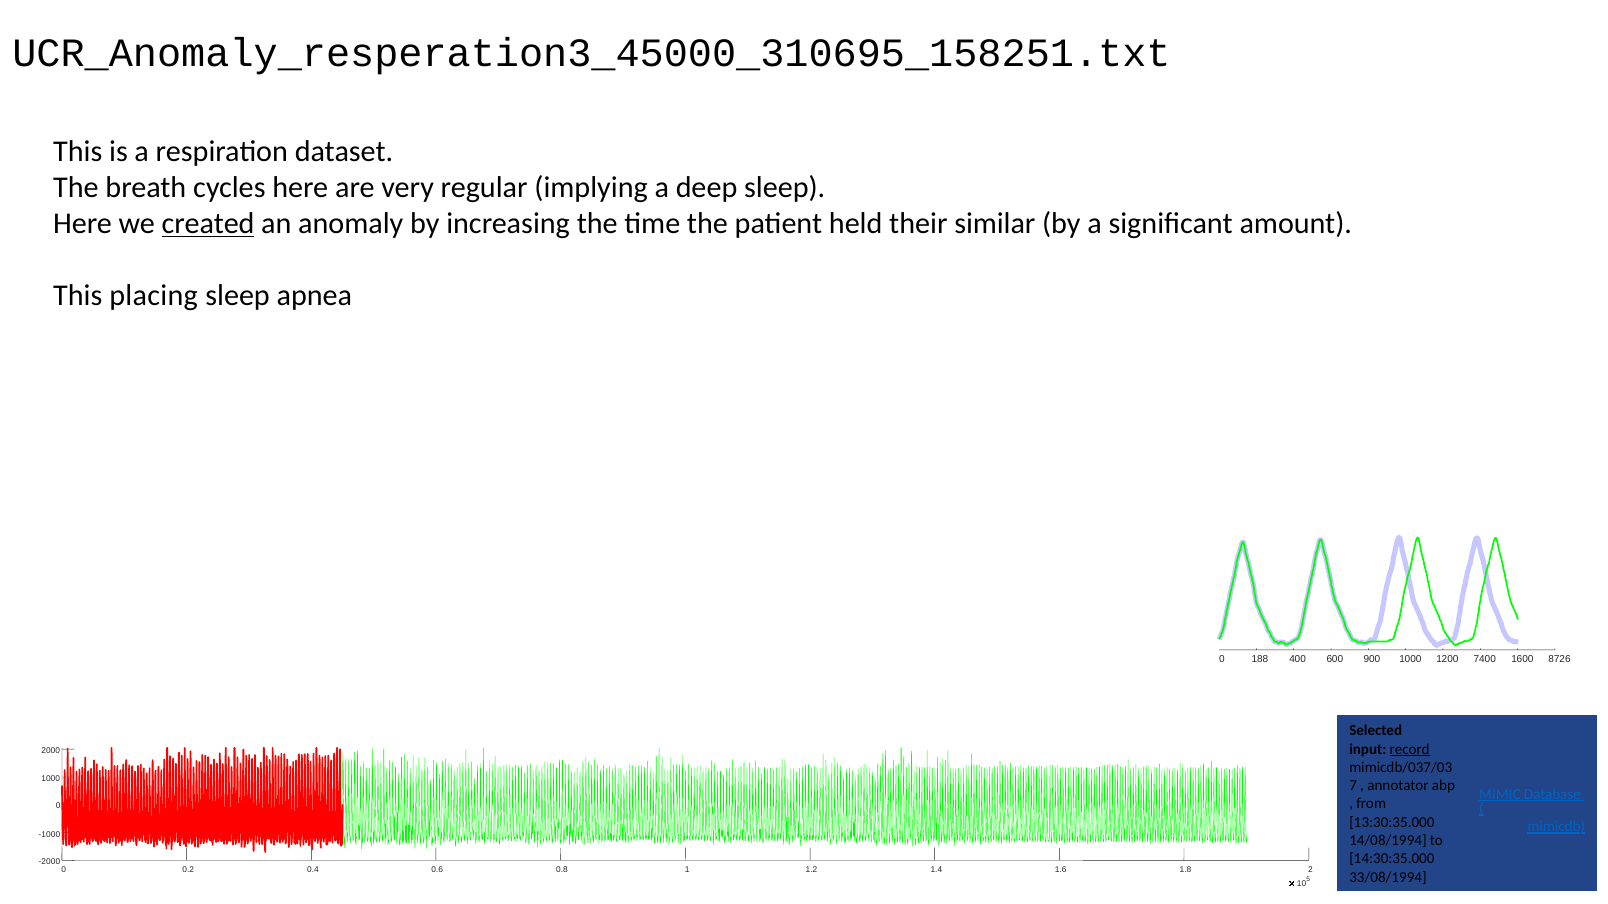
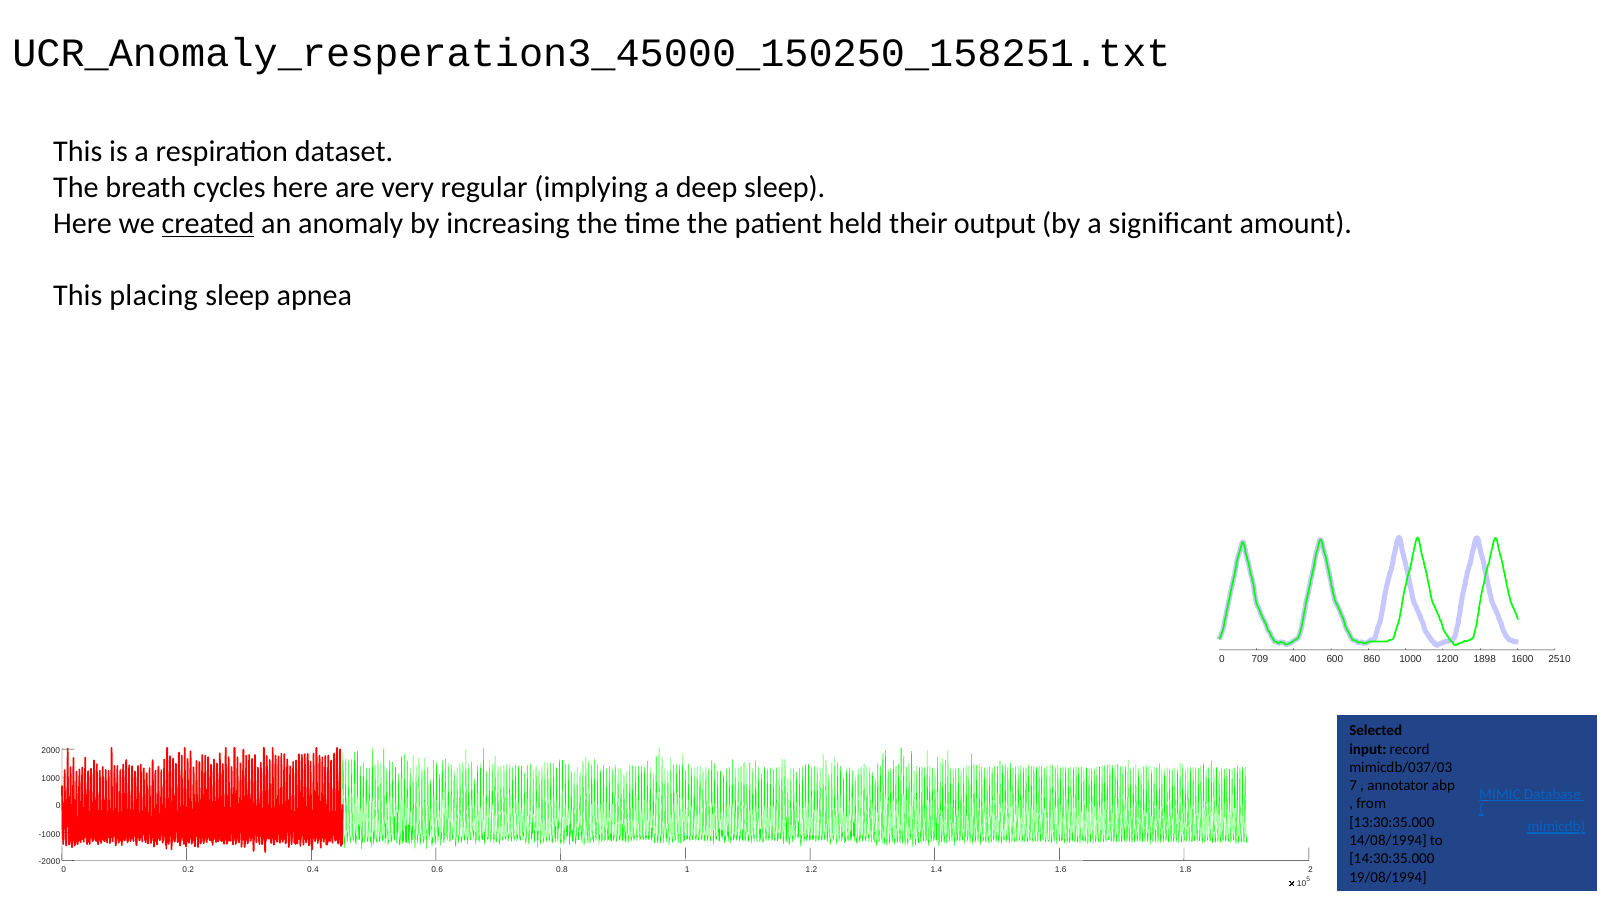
UCR_Anomaly_resperation3_45000_310695_158251.txt: UCR_Anomaly_resperation3_45000_310695_158251.txt -> UCR_Anomaly_resperation3_45000_150250_158251.txt (591, 53)
similar: similar -> output (995, 224)
188: 188 -> 709 (1260, 659)
900: 900 -> 860 (1372, 659)
7400: 7400 -> 1898 (1485, 659)
8726: 8726 -> 2510 (1559, 659)
record underline: present -> none (1410, 749)
33/08/1994: 33/08/1994 -> 19/08/1994 (1388, 878)
